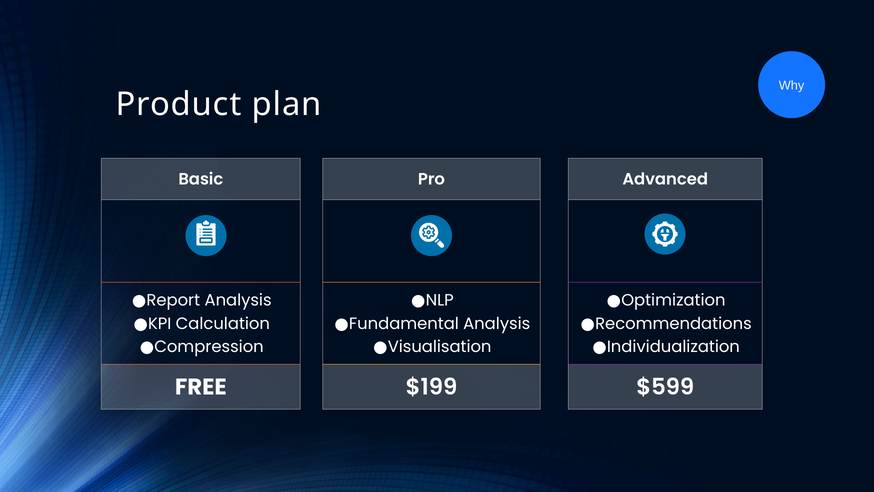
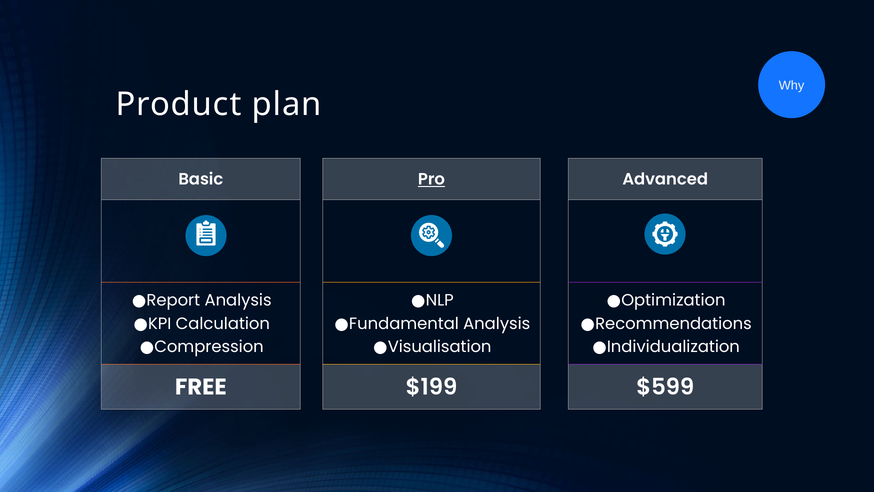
Pro underline: none -> present (431, 179)
